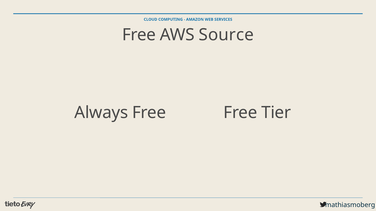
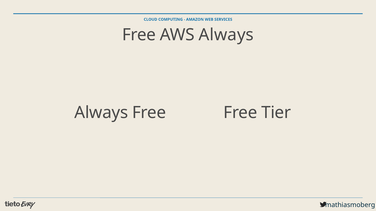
AWS Source: Source -> Always (226, 35)
